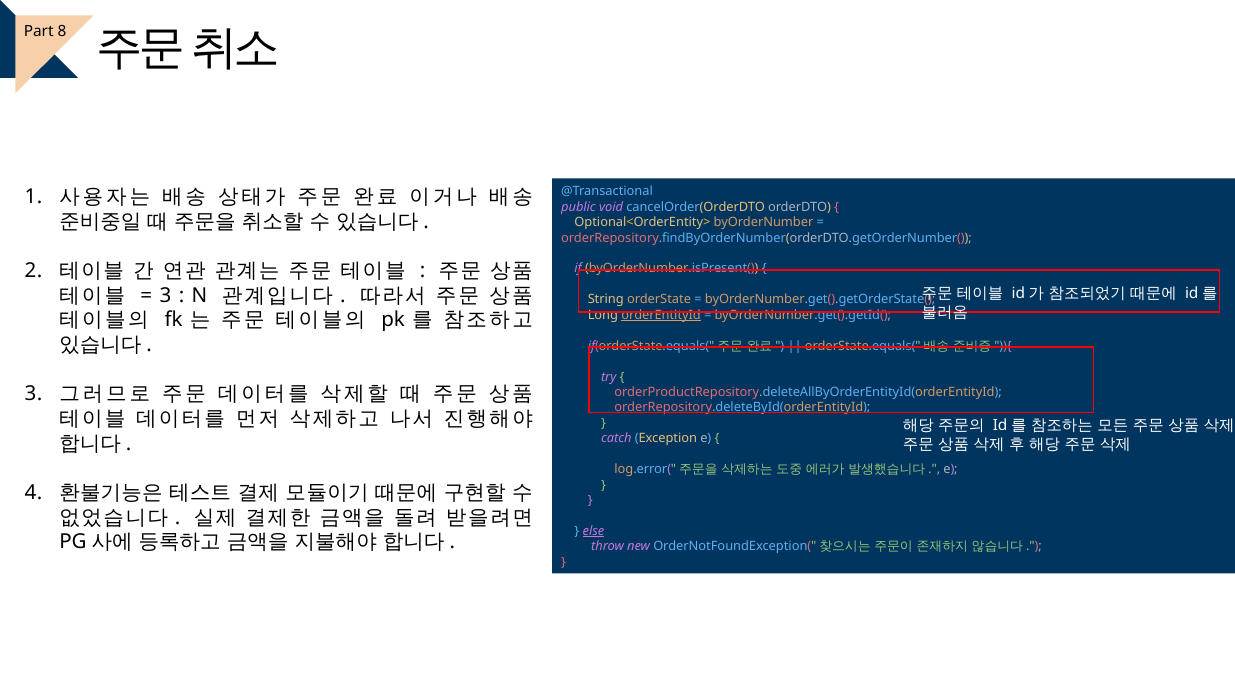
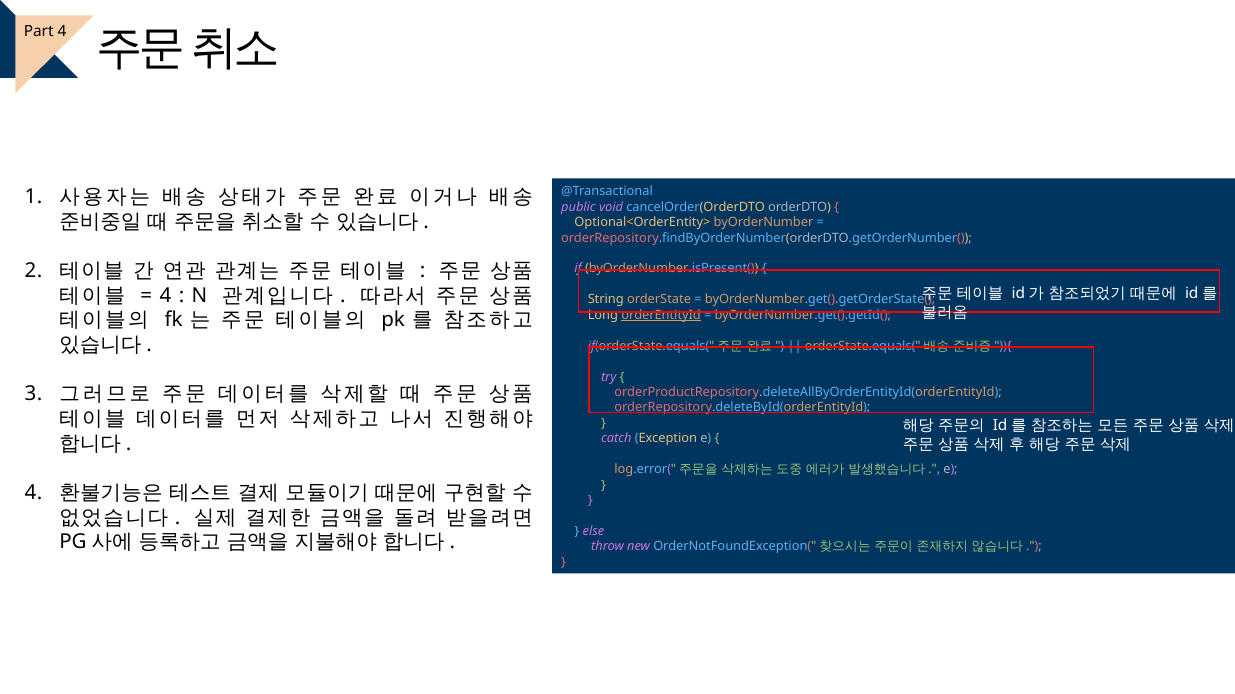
Part 8: 8 -> 4 (62, 32)
3: 3 -> 4 (165, 296)
else underline: present -> none (593, 532)
